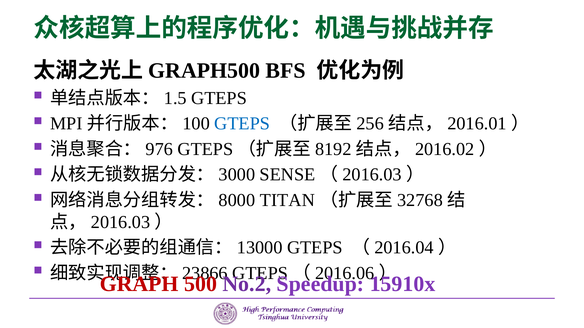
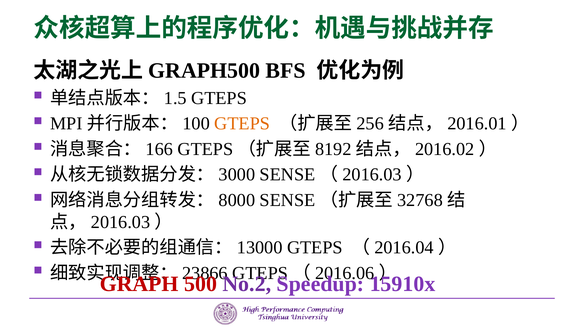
GTEPS colour: blue -> orange (242, 124)
976: 976 -> 166 (159, 149)
TITAN: TITAN -> SENSE (288, 200)
